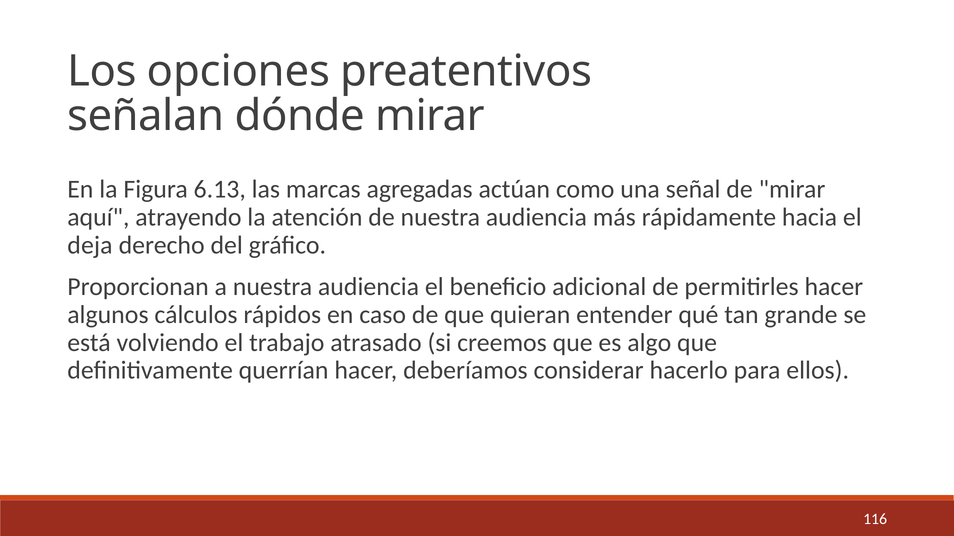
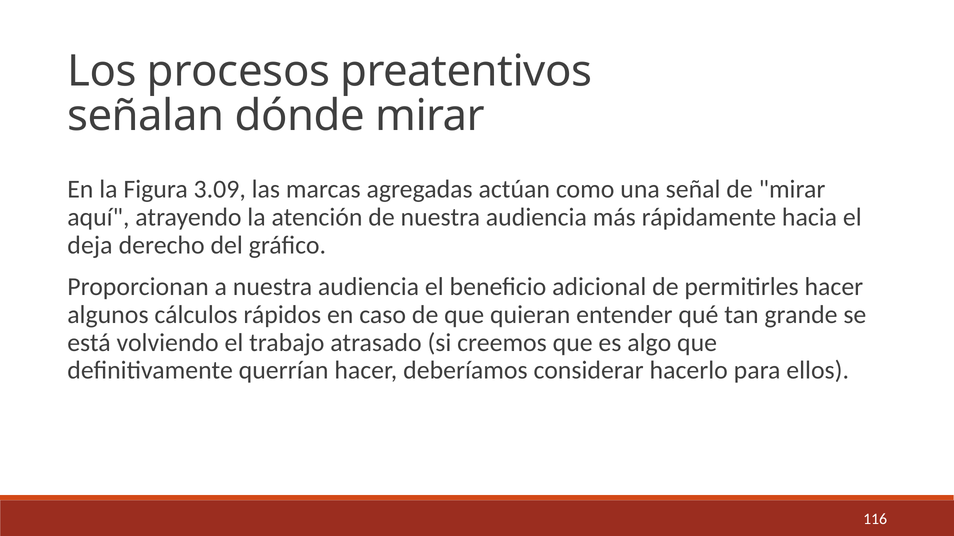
opciones: opciones -> procesos (239, 71)
6.13: 6.13 -> 3.09 (220, 190)
